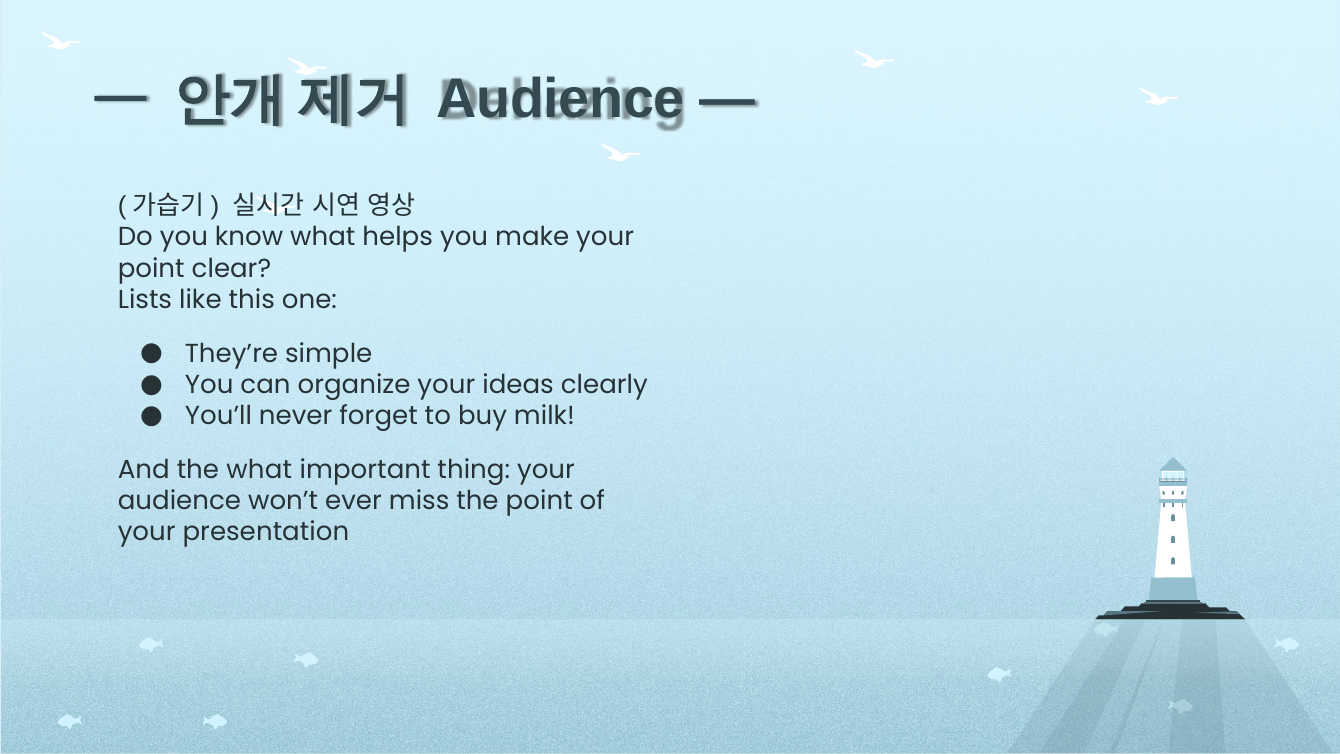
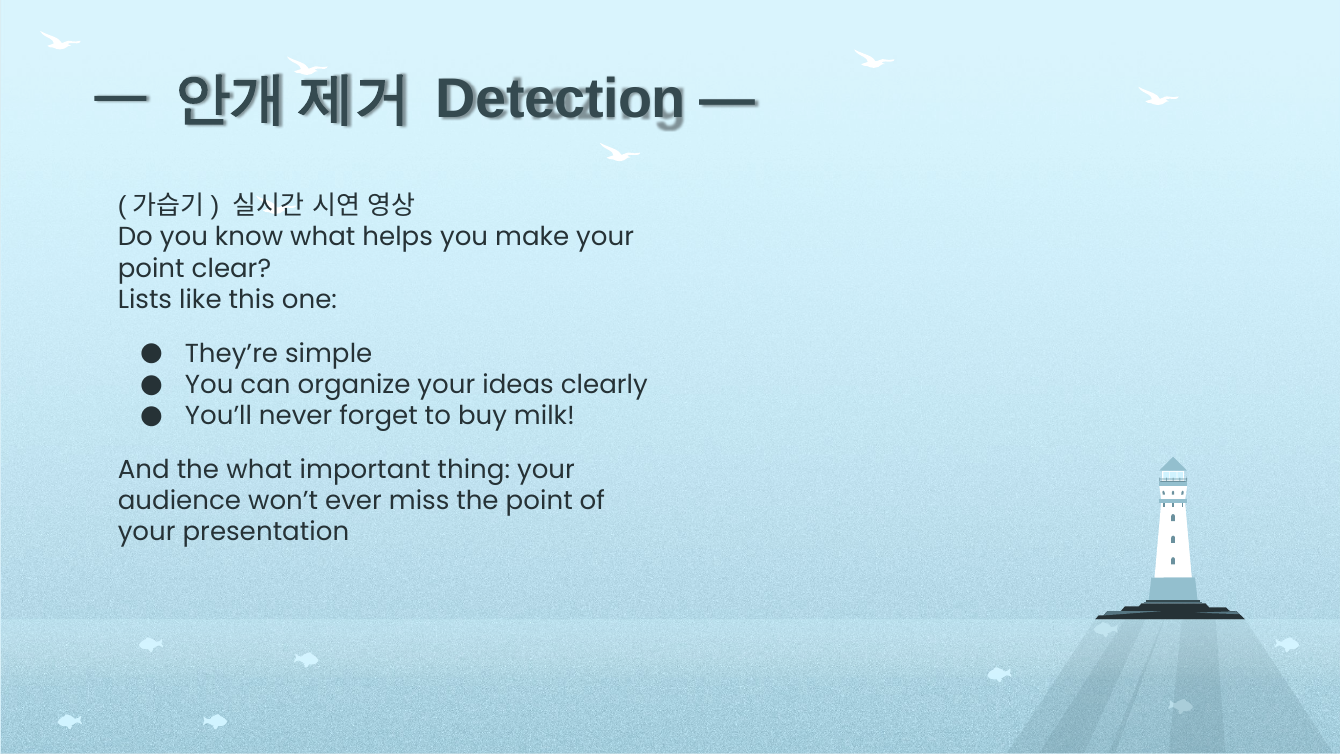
Audience: Audience -> Detection (561, 99)
